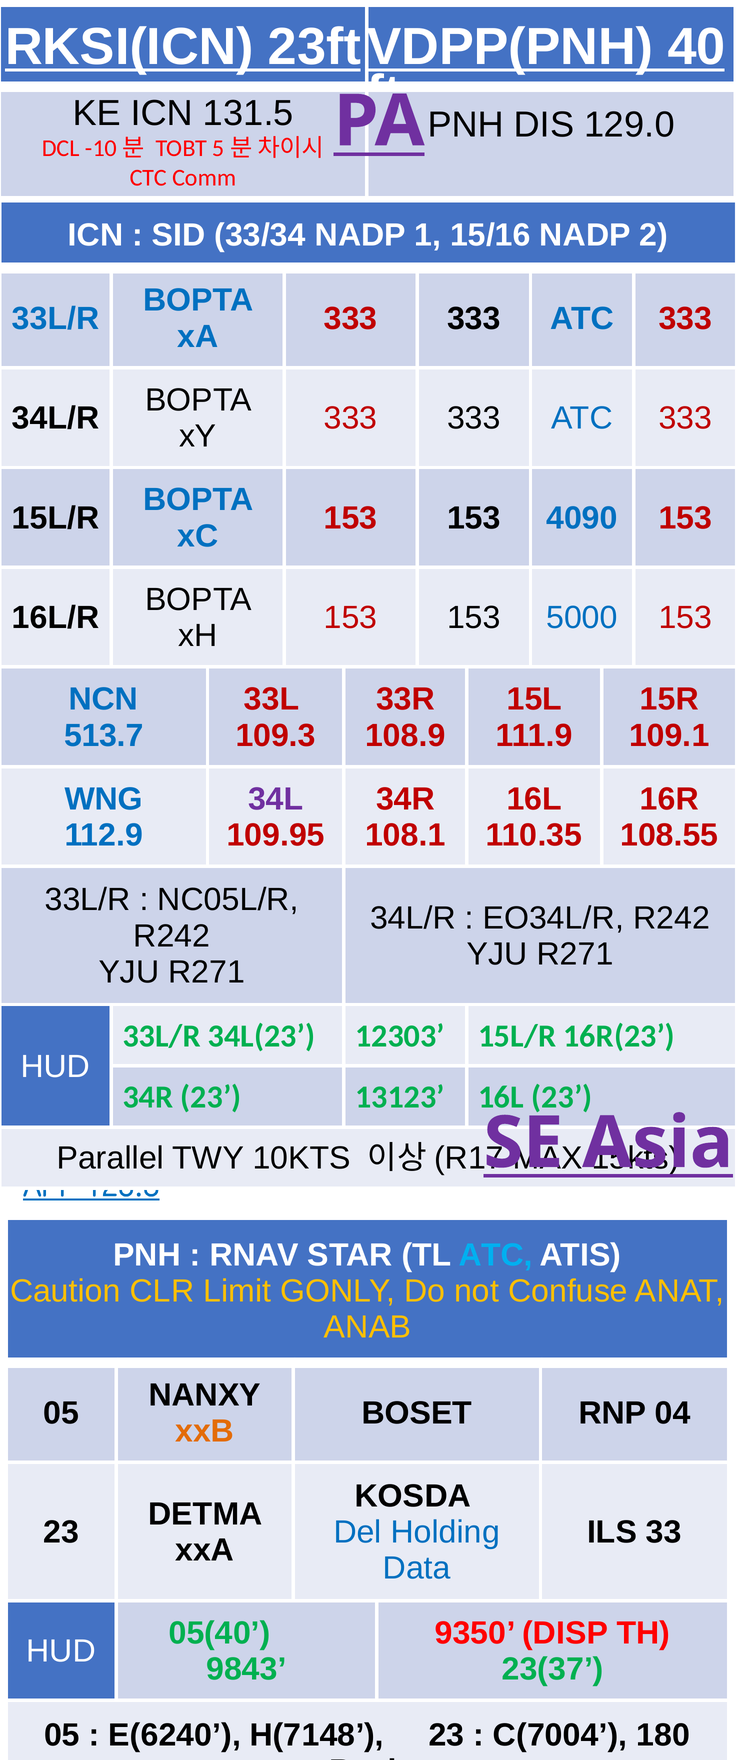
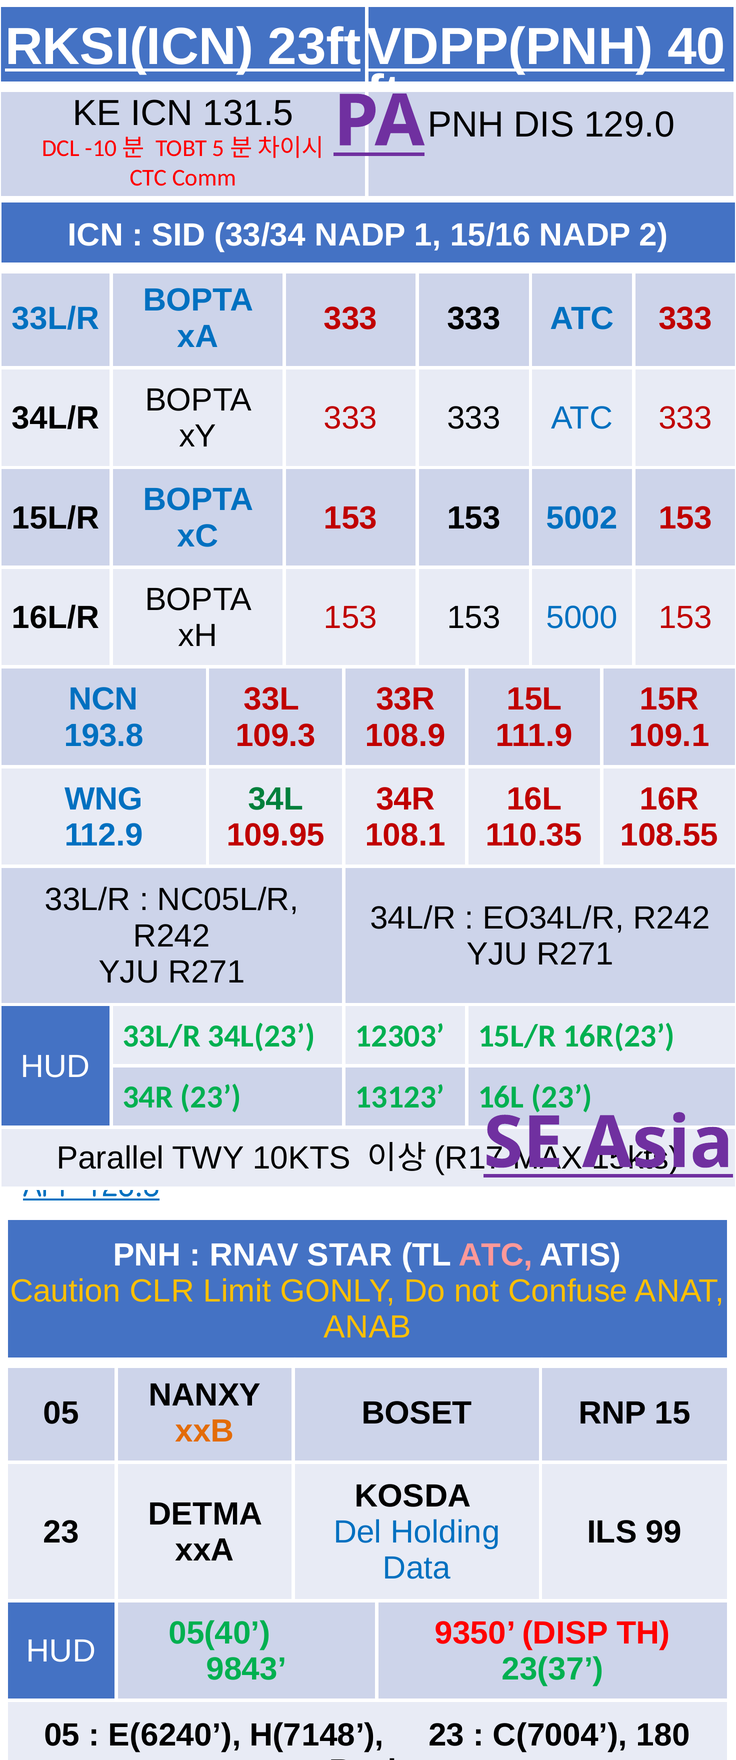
4090: 4090 -> 5002 (582, 518)
513.7: 513.7 -> 193.8 (104, 736)
34L colour: purple -> green (276, 799)
ATC colour: light blue -> pink (495, 1256)
04: 04 -> 15 (673, 1414)
33: 33 -> 99 (664, 1533)
